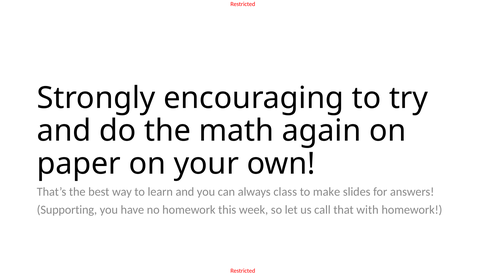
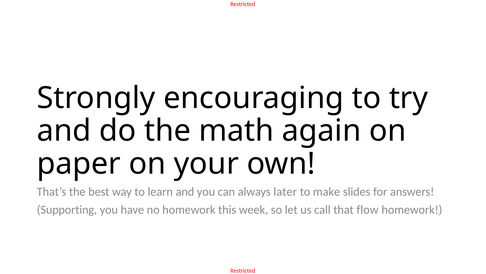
class: class -> later (285, 191)
with: with -> flow (367, 209)
